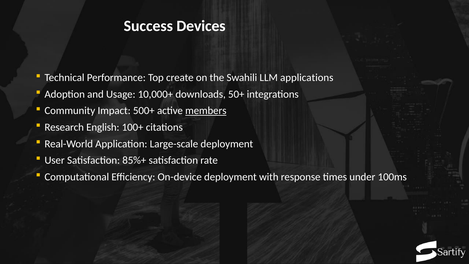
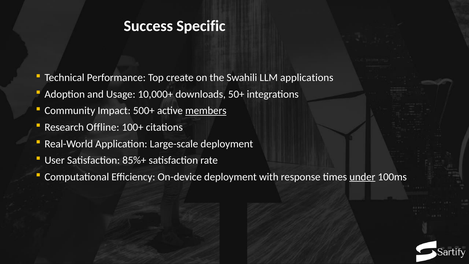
Devices: Devices -> Specific (201, 26)
English: English -> Offline (103, 127)
under underline: none -> present (362, 177)
